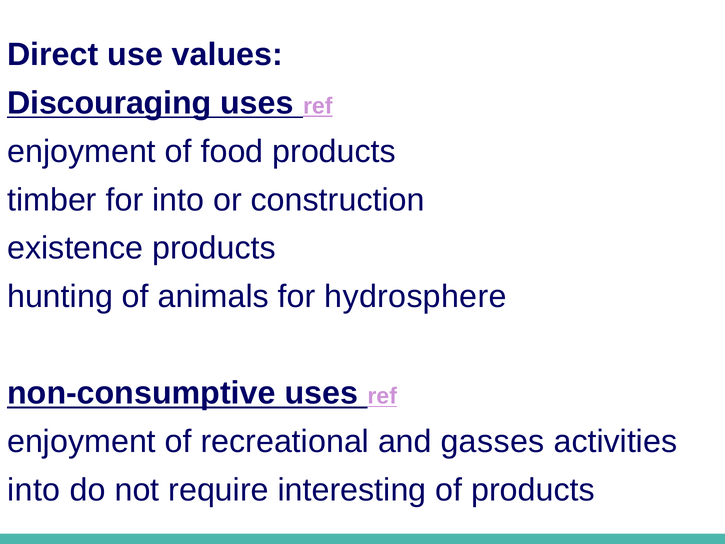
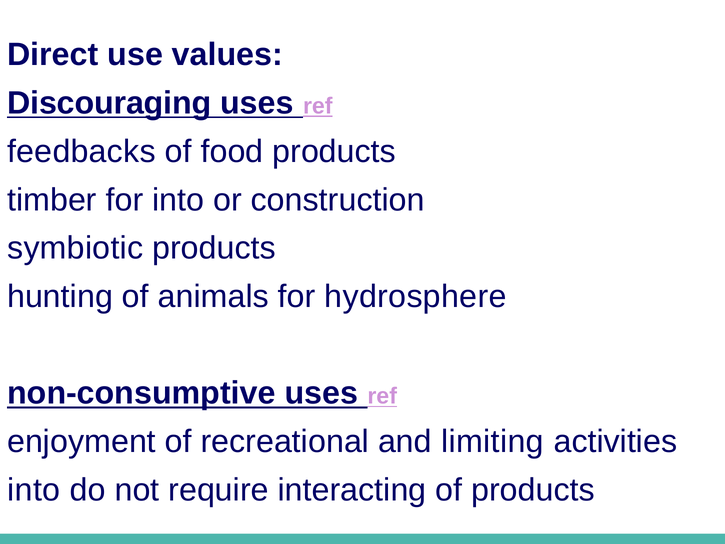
enjoyment: enjoyment -> feedbacks (81, 151)
existence: existence -> symbiotic (75, 248)
gasses: gasses -> limiting (493, 441)
interesting: interesting -> interacting (352, 490)
